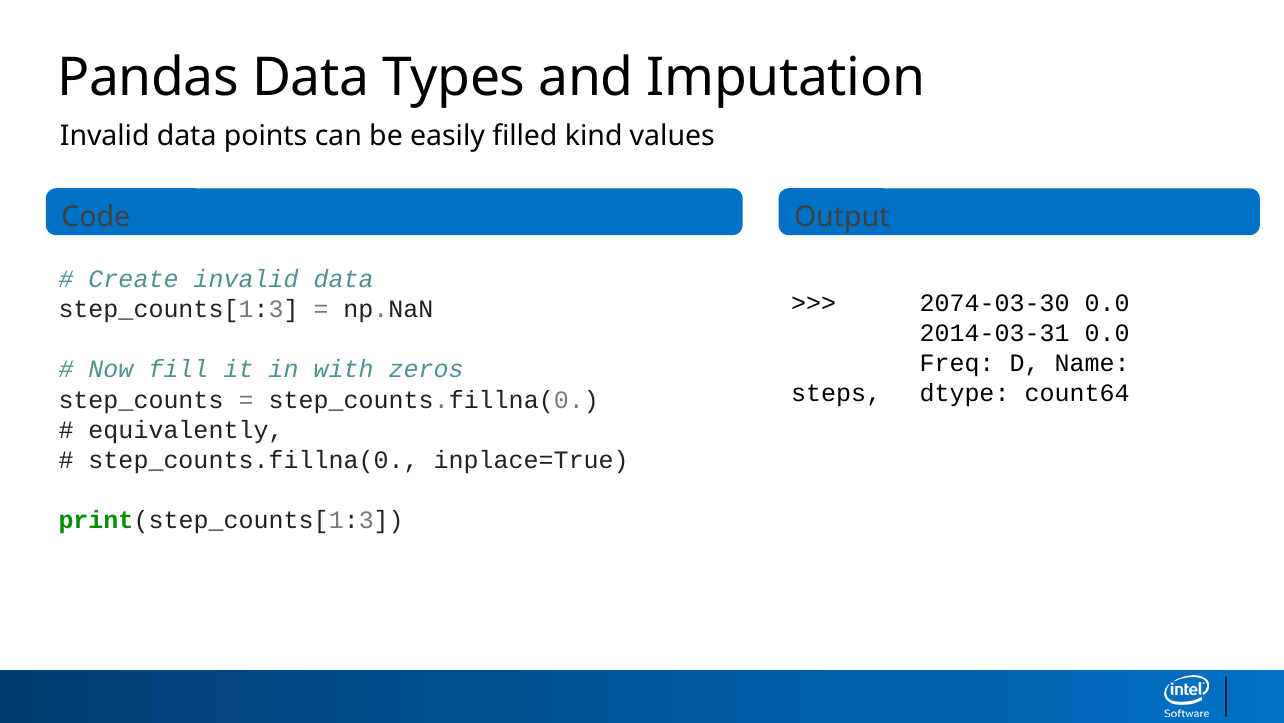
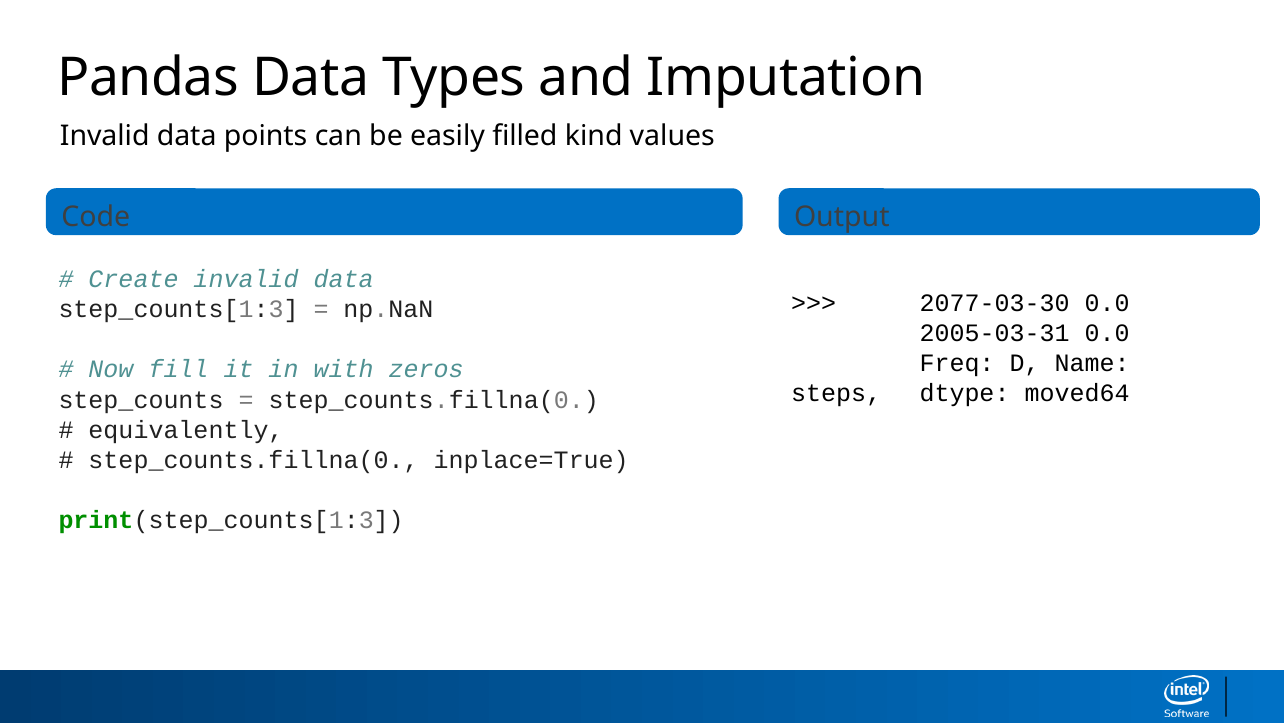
2074-03-30: 2074-03-30 -> 2077-03-30 (995, 303)
2014-03-31: 2014-03-31 -> 2005-03-31 (995, 333)
count64: count64 -> moved64 (1077, 393)
